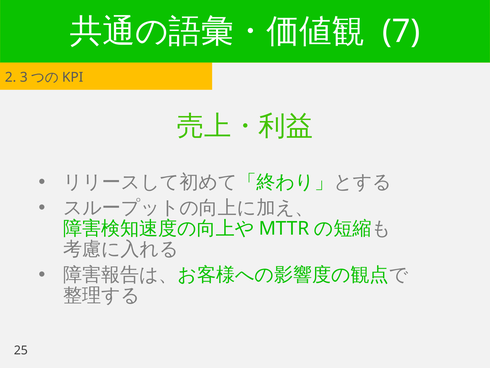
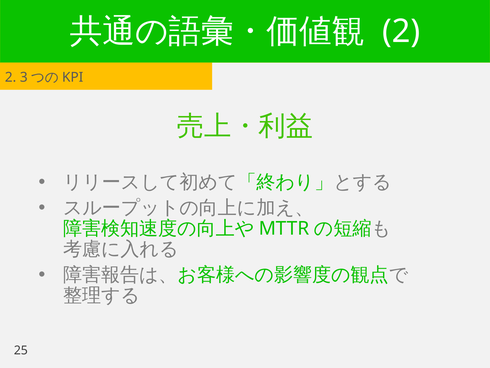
7: 7 -> 2 (401, 31)
